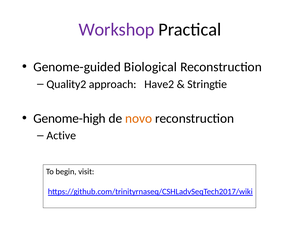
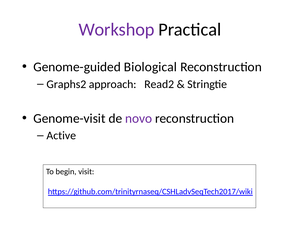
Quality2: Quality2 -> Graphs2 (66, 84)
Have2: Have2 -> Read2 (159, 84)
Genome-high: Genome-high -> Genome-visit (69, 118)
novo colour: orange -> purple (139, 118)
